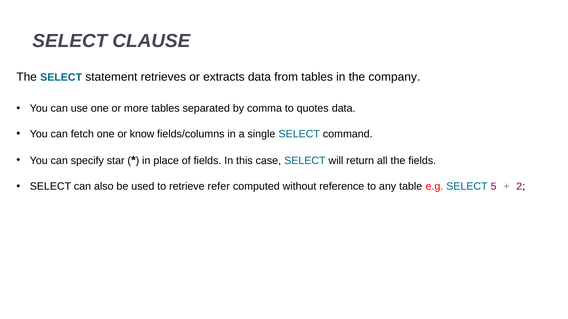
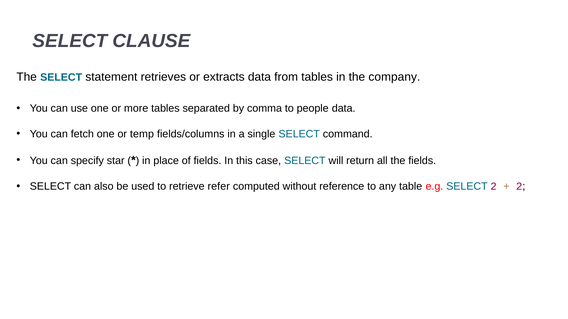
quotes: quotes -> people (313, 109)
know: know -> temp (142, 134)
SELECT 5: 5 -> 2 (494, 187)
